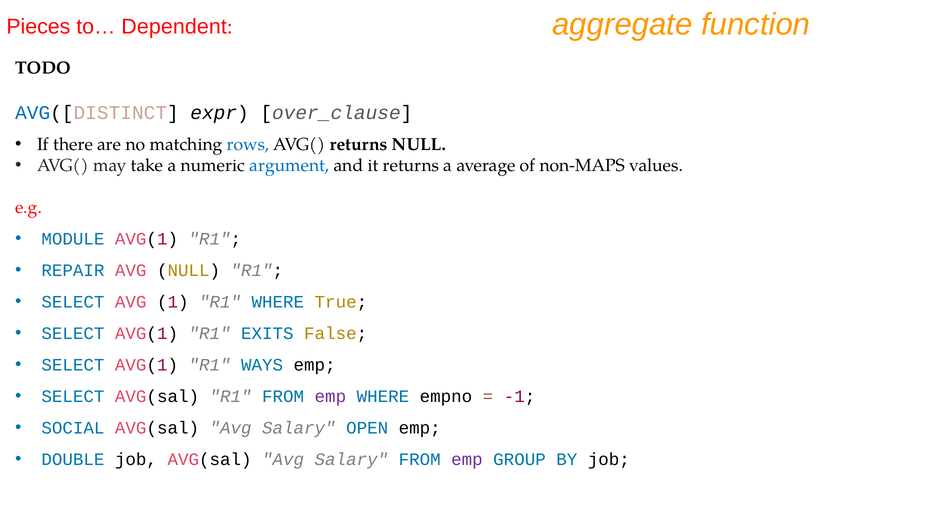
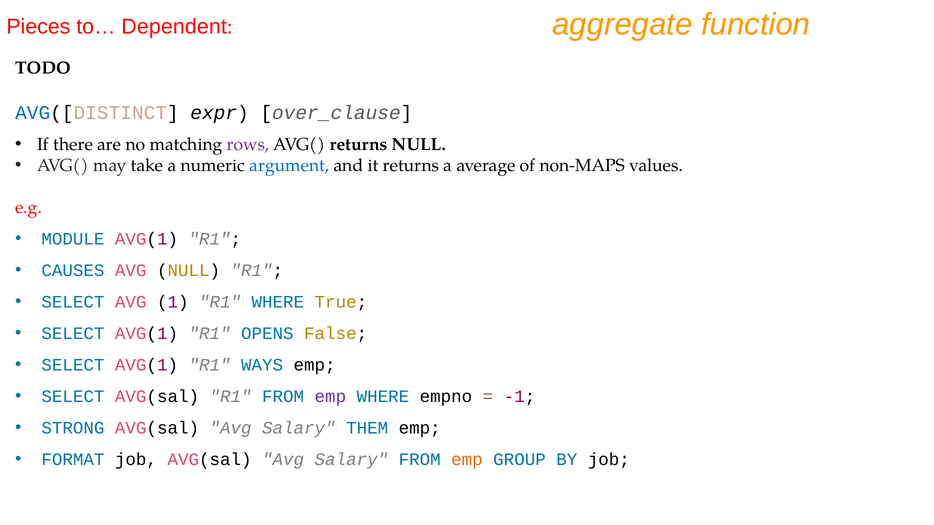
rows colour: blue -> purple (248, 144)
REPAIR: REPAIR -> CAUSES (73, 270)
EXITS: EXITS -> OPENS (267, 334)
SOCIAL: SOCIAL -> STRONG (73, 428)
OPEN: OPEN -> THEM (367, 428)
DOUBLE: DOUBLE -> FORMAT (73, 460)
emp colour: purple -> orange (467, 460)
